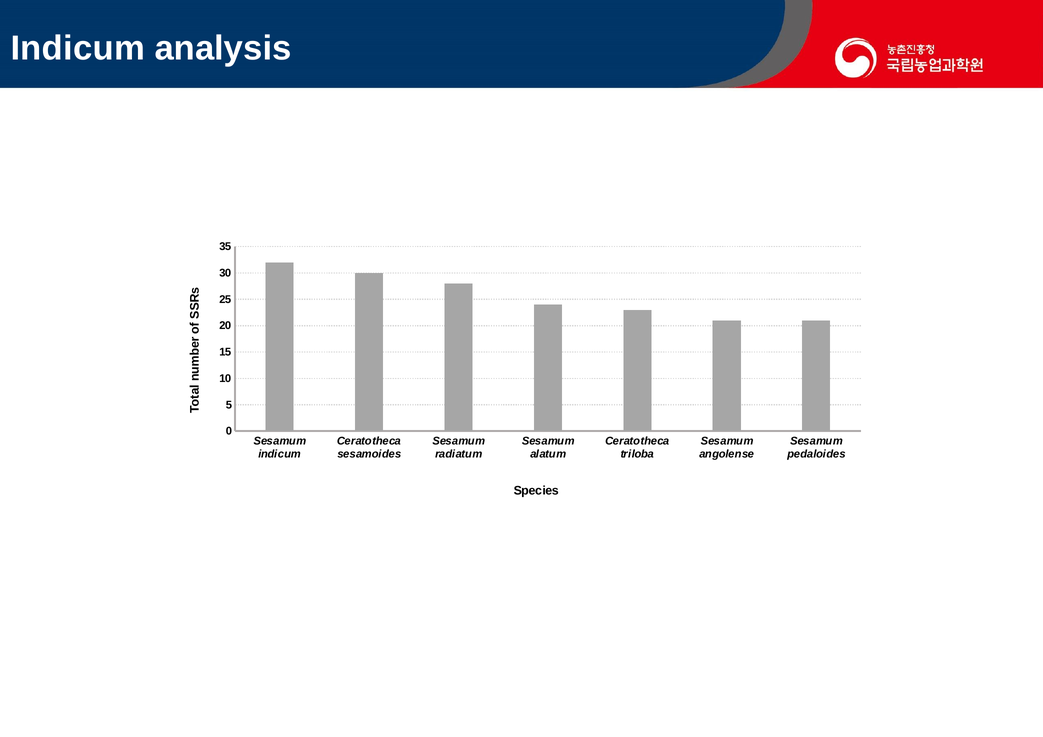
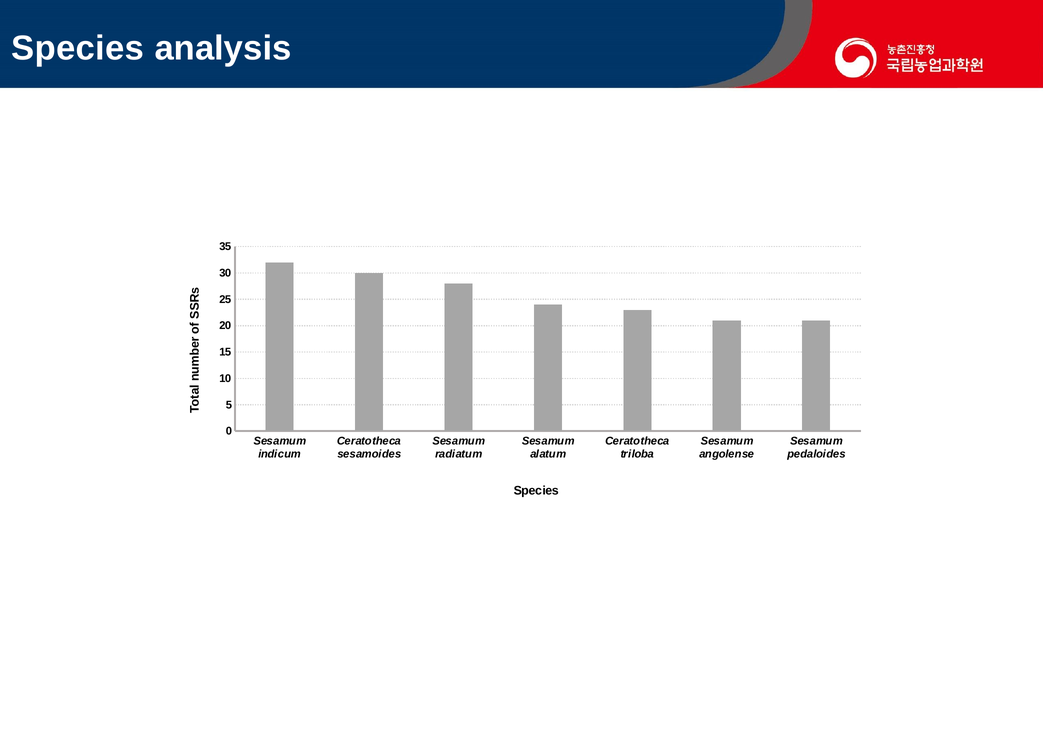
Indicum: Indicum -> Species (78, 48)
